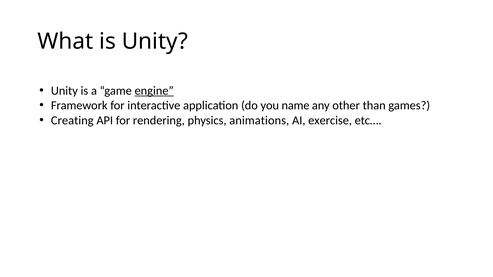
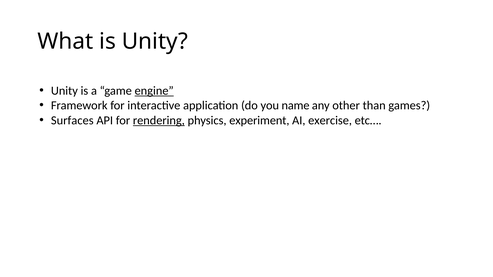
Creating: Creating -> Surfaces (72, 120)
rendering underline: none -> present (159, 120)
animations: animations -> experiment (259, 120)
